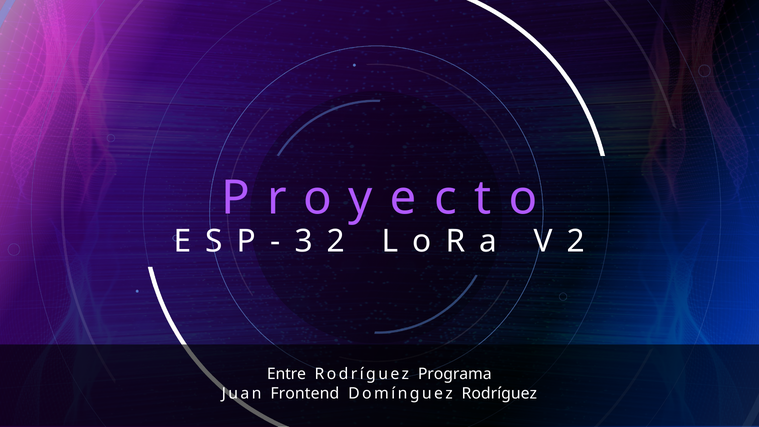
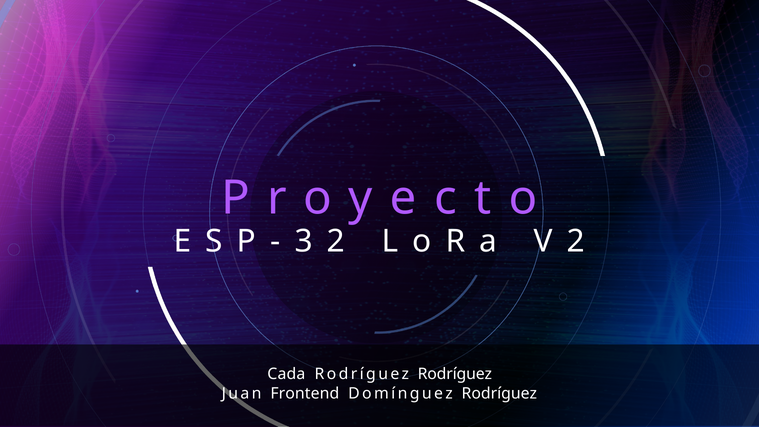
Entre: Entre -> Cada (286, 374)
Rodríguez Programa: Programa -> Rodríguez (455, 374)
